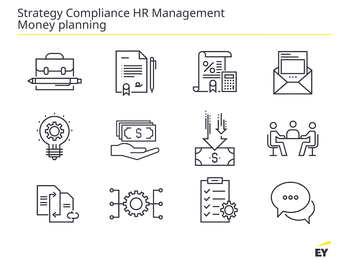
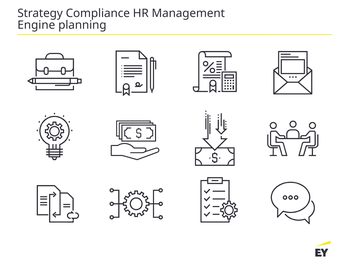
Money: Money -> Engine (36, 25)
